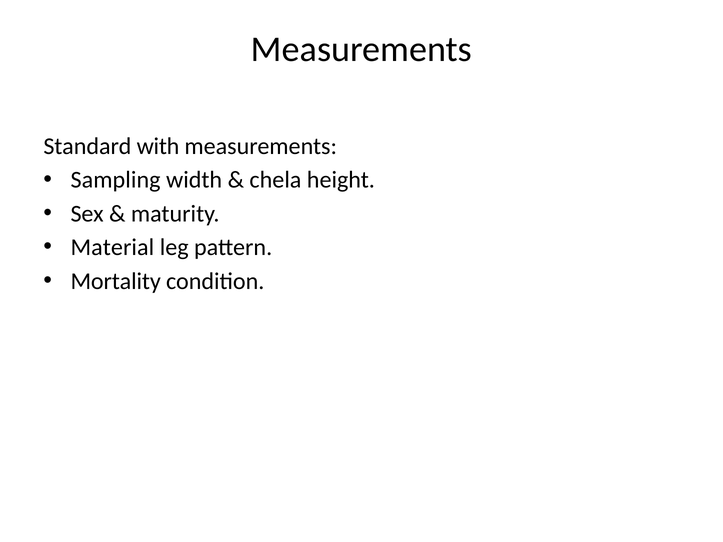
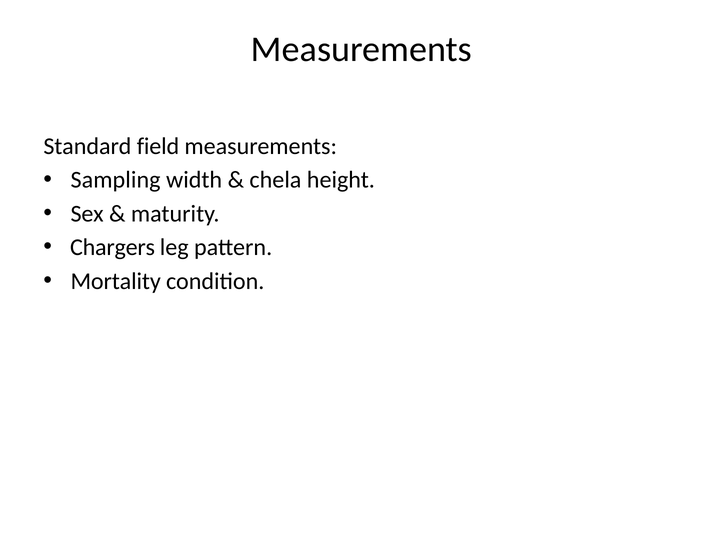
with: with -> field (158, 146)
Material: Material -> Chargers (113, 247)
